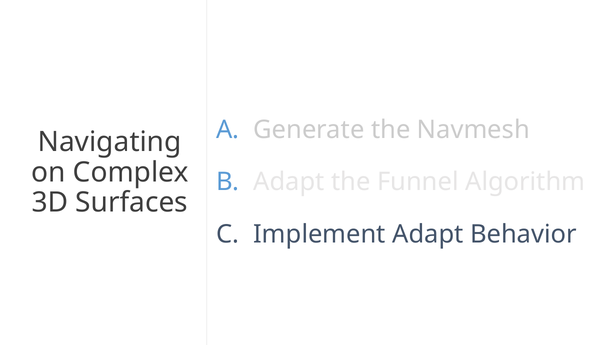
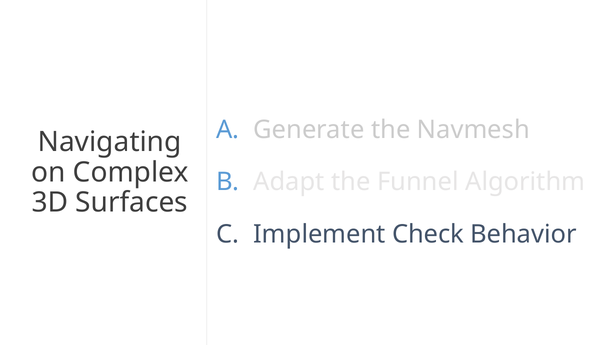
Implement Adapt: Adapt -> Check (428, 234)
